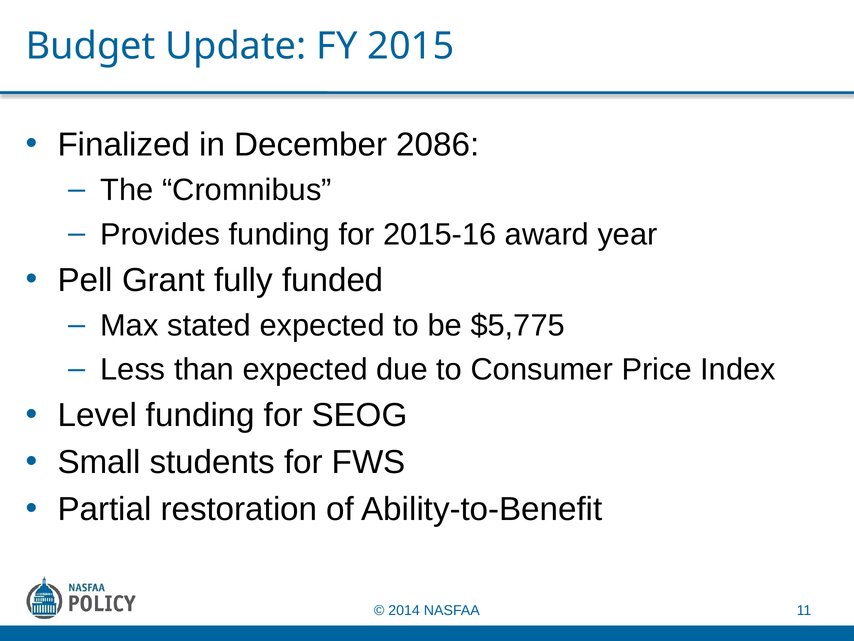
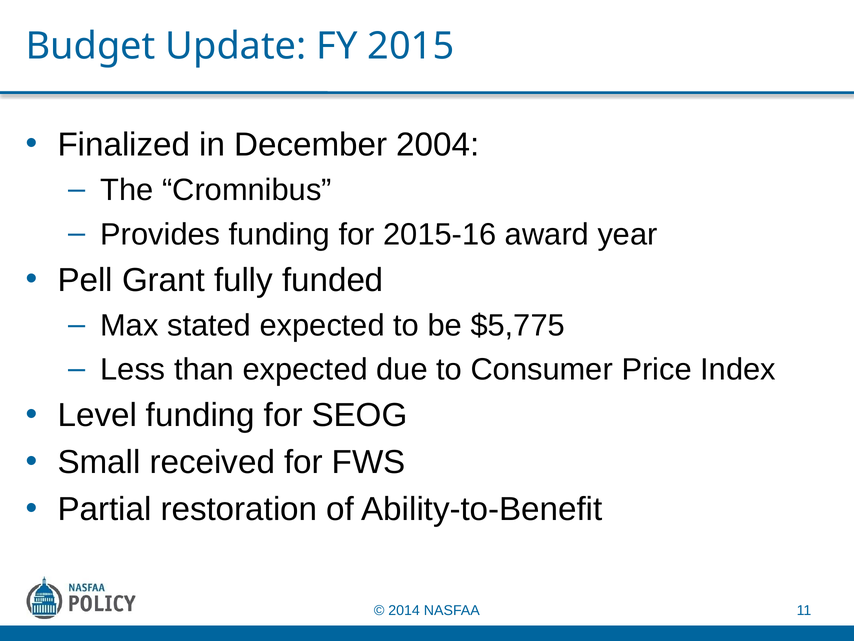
2086: 2086 -> 2004 (438, 145)
students: students -> received (212, 462)
